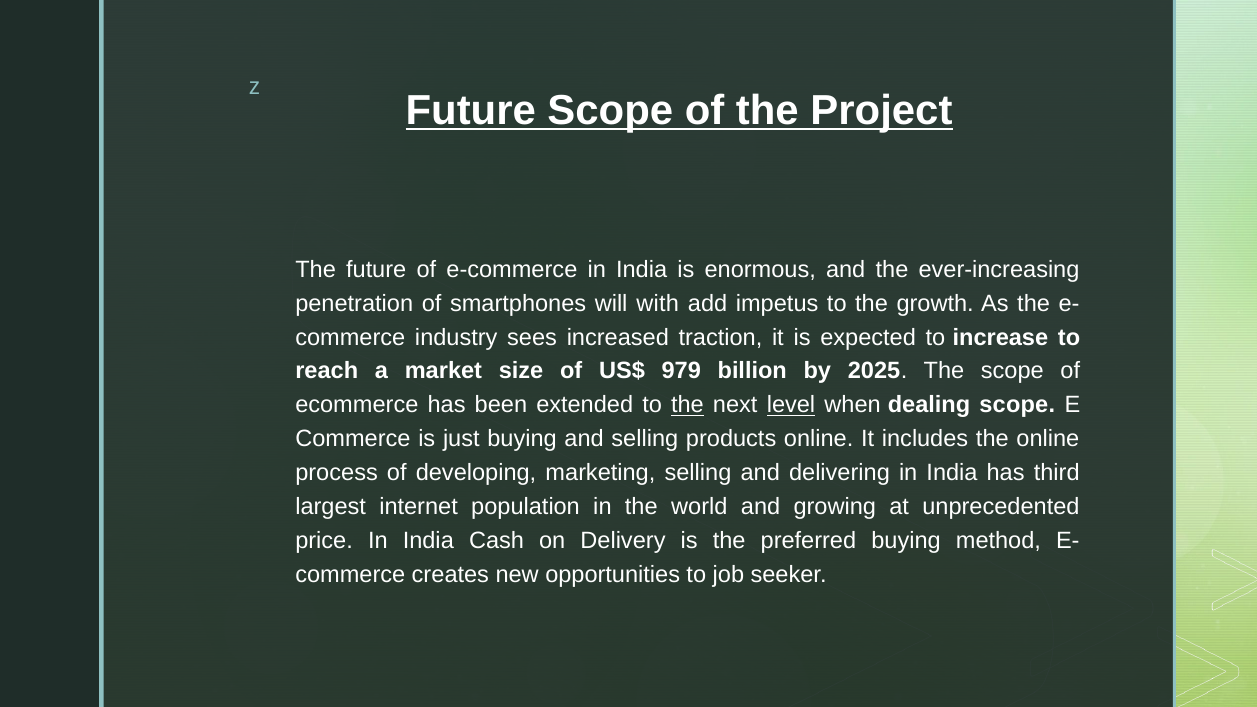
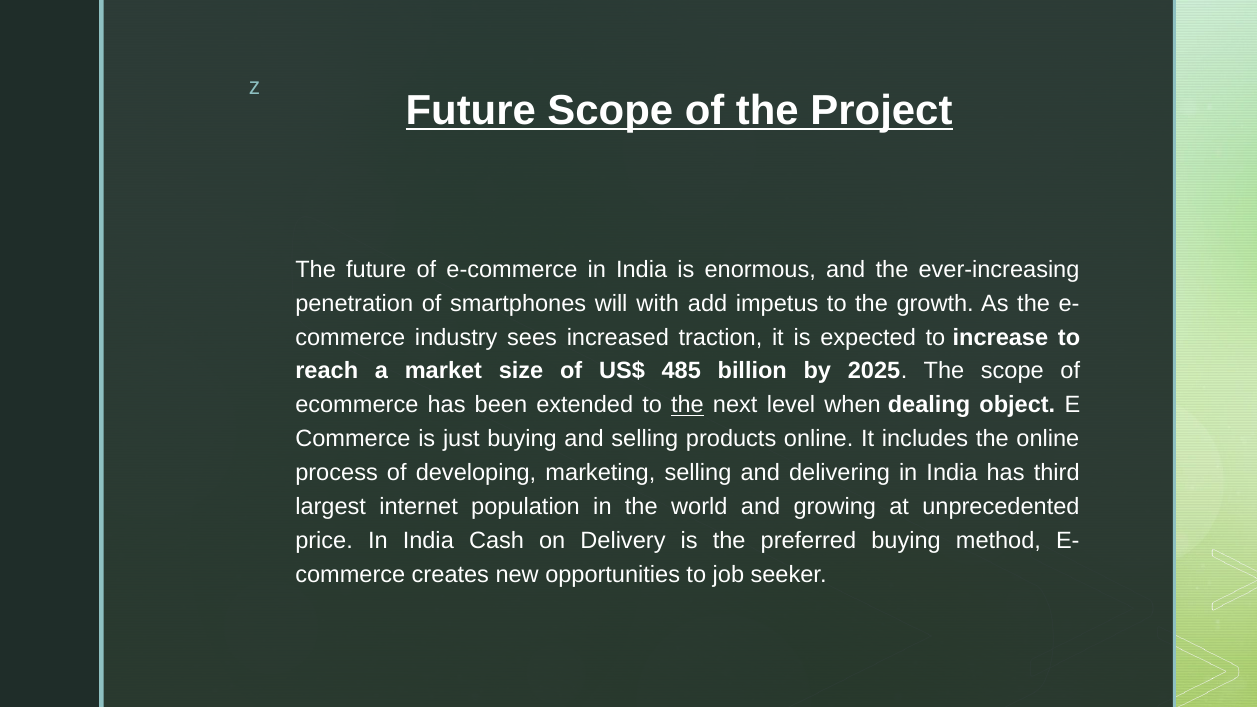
979: 979 -> 485 (681, 371)
level underline: present -> none (791, 405)
dealing scope: scope -> object (1017, 405)
